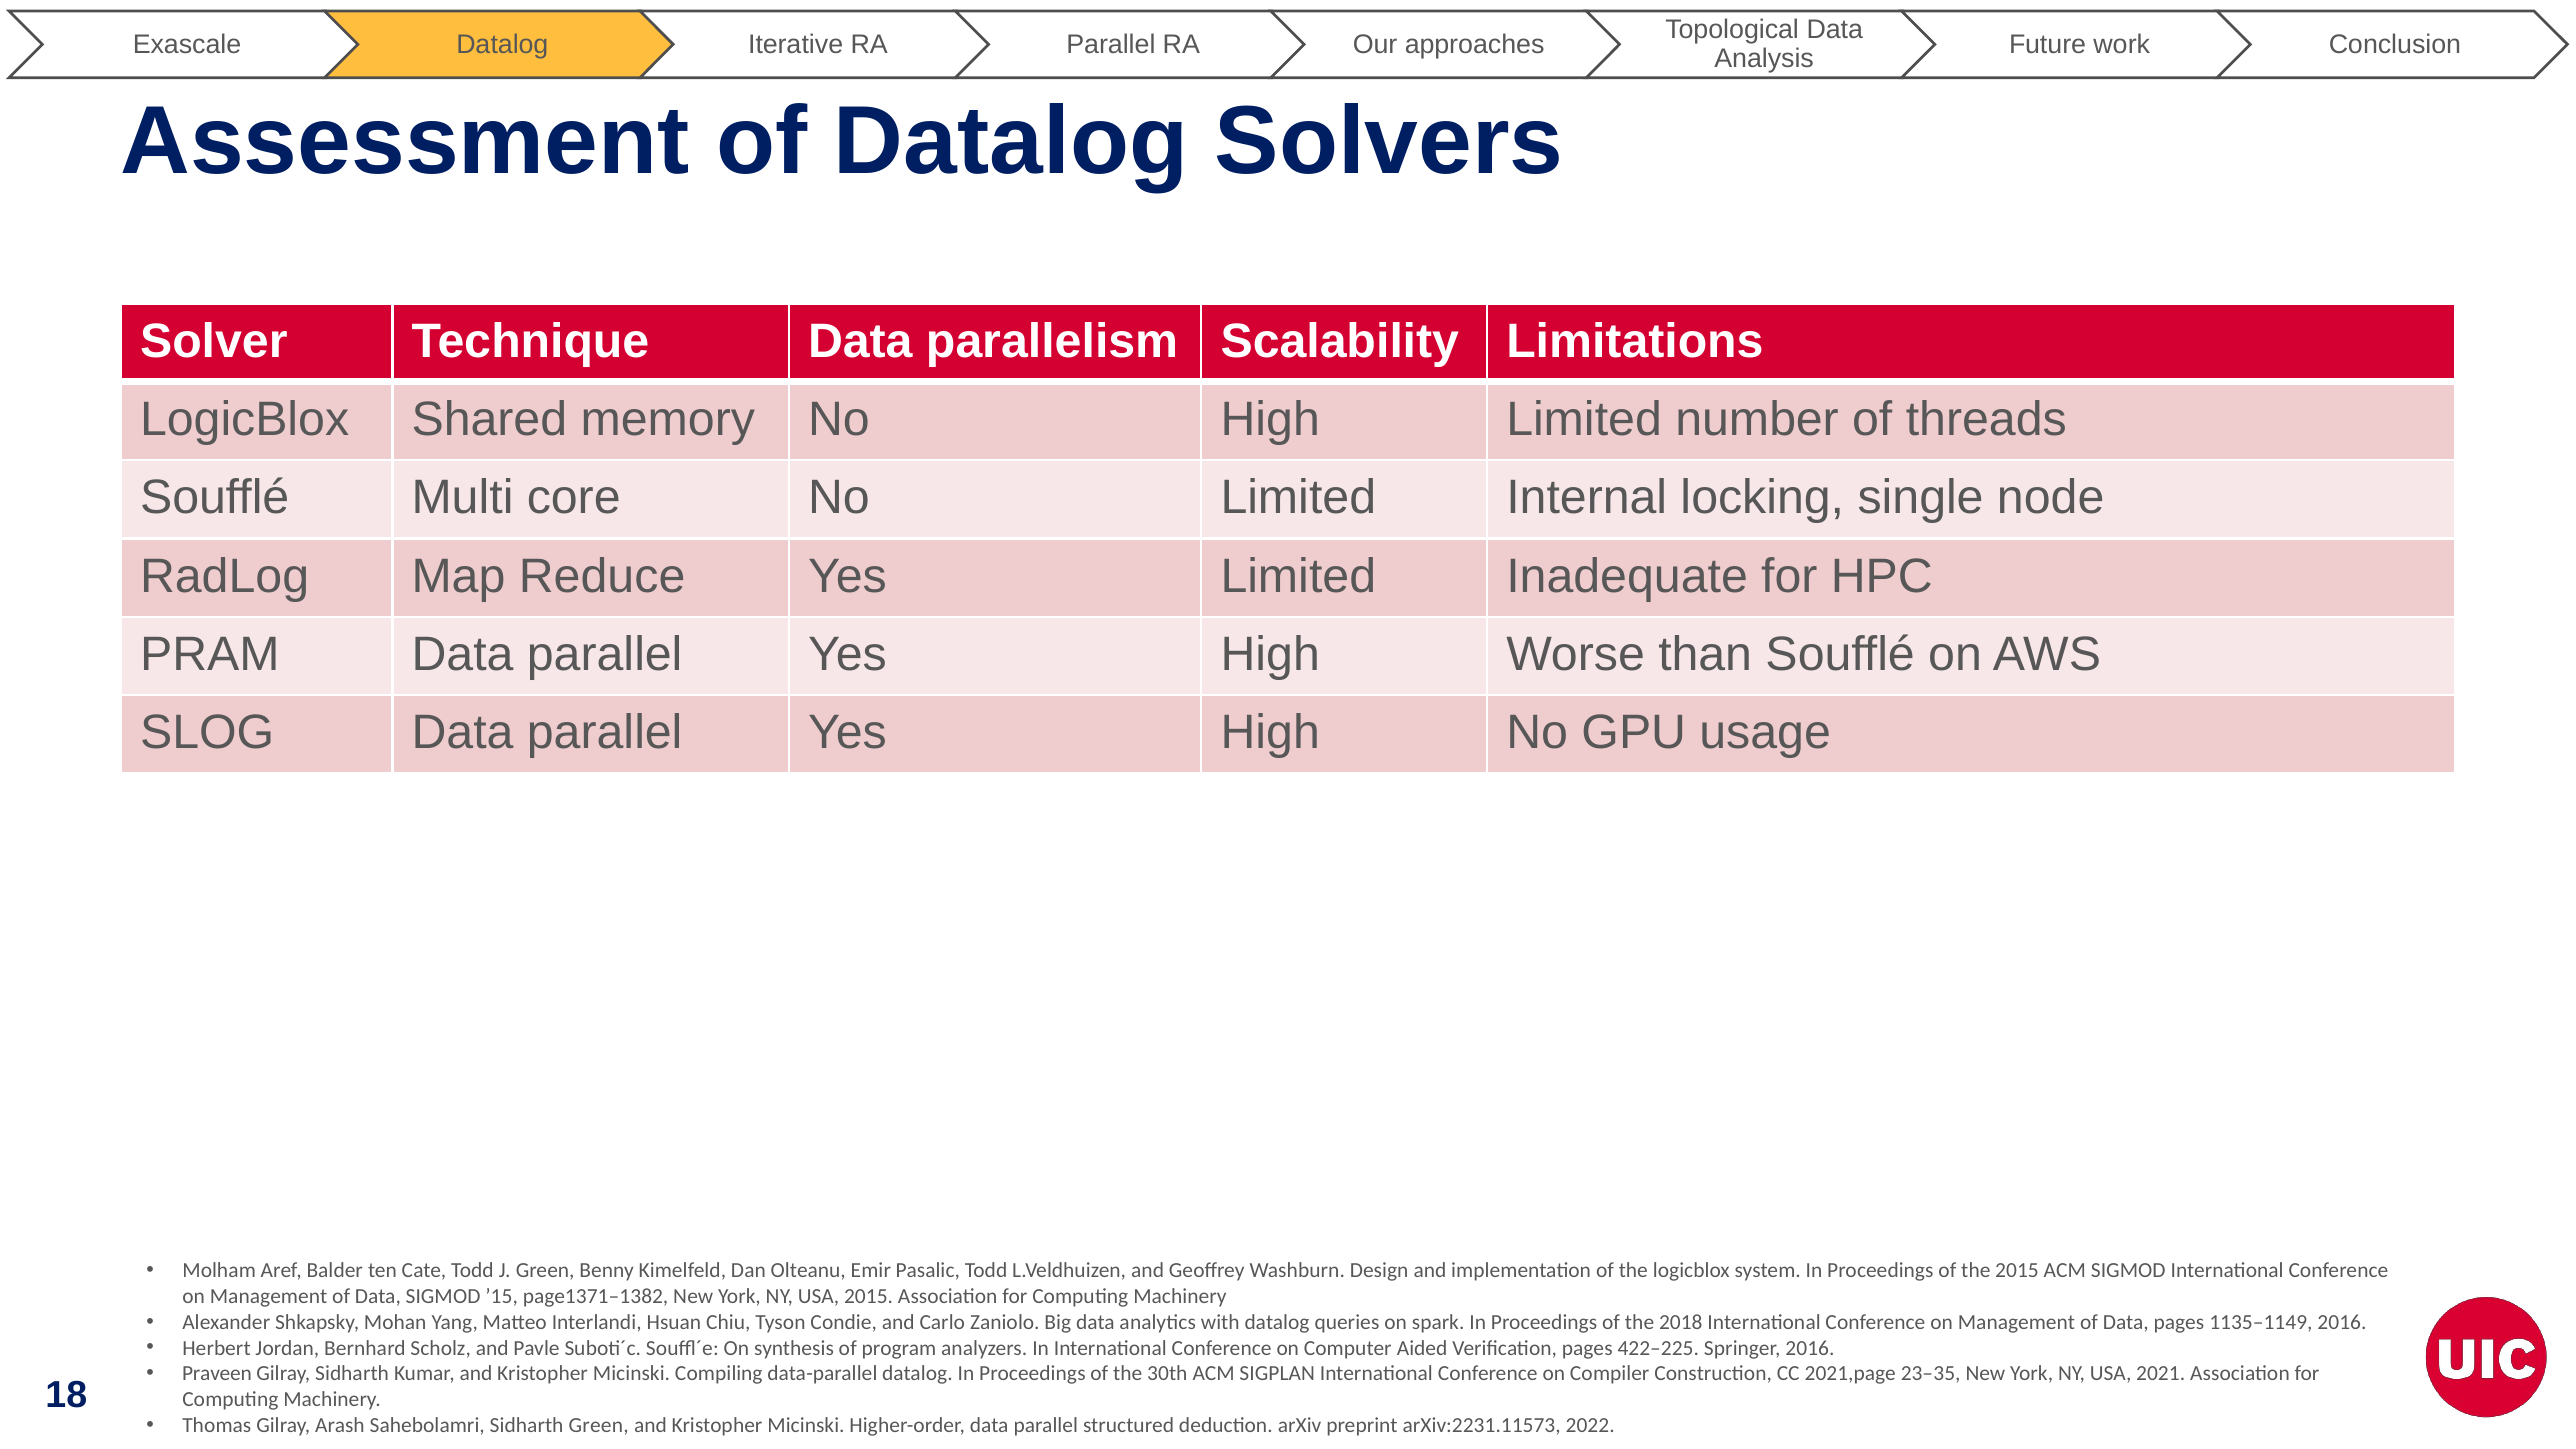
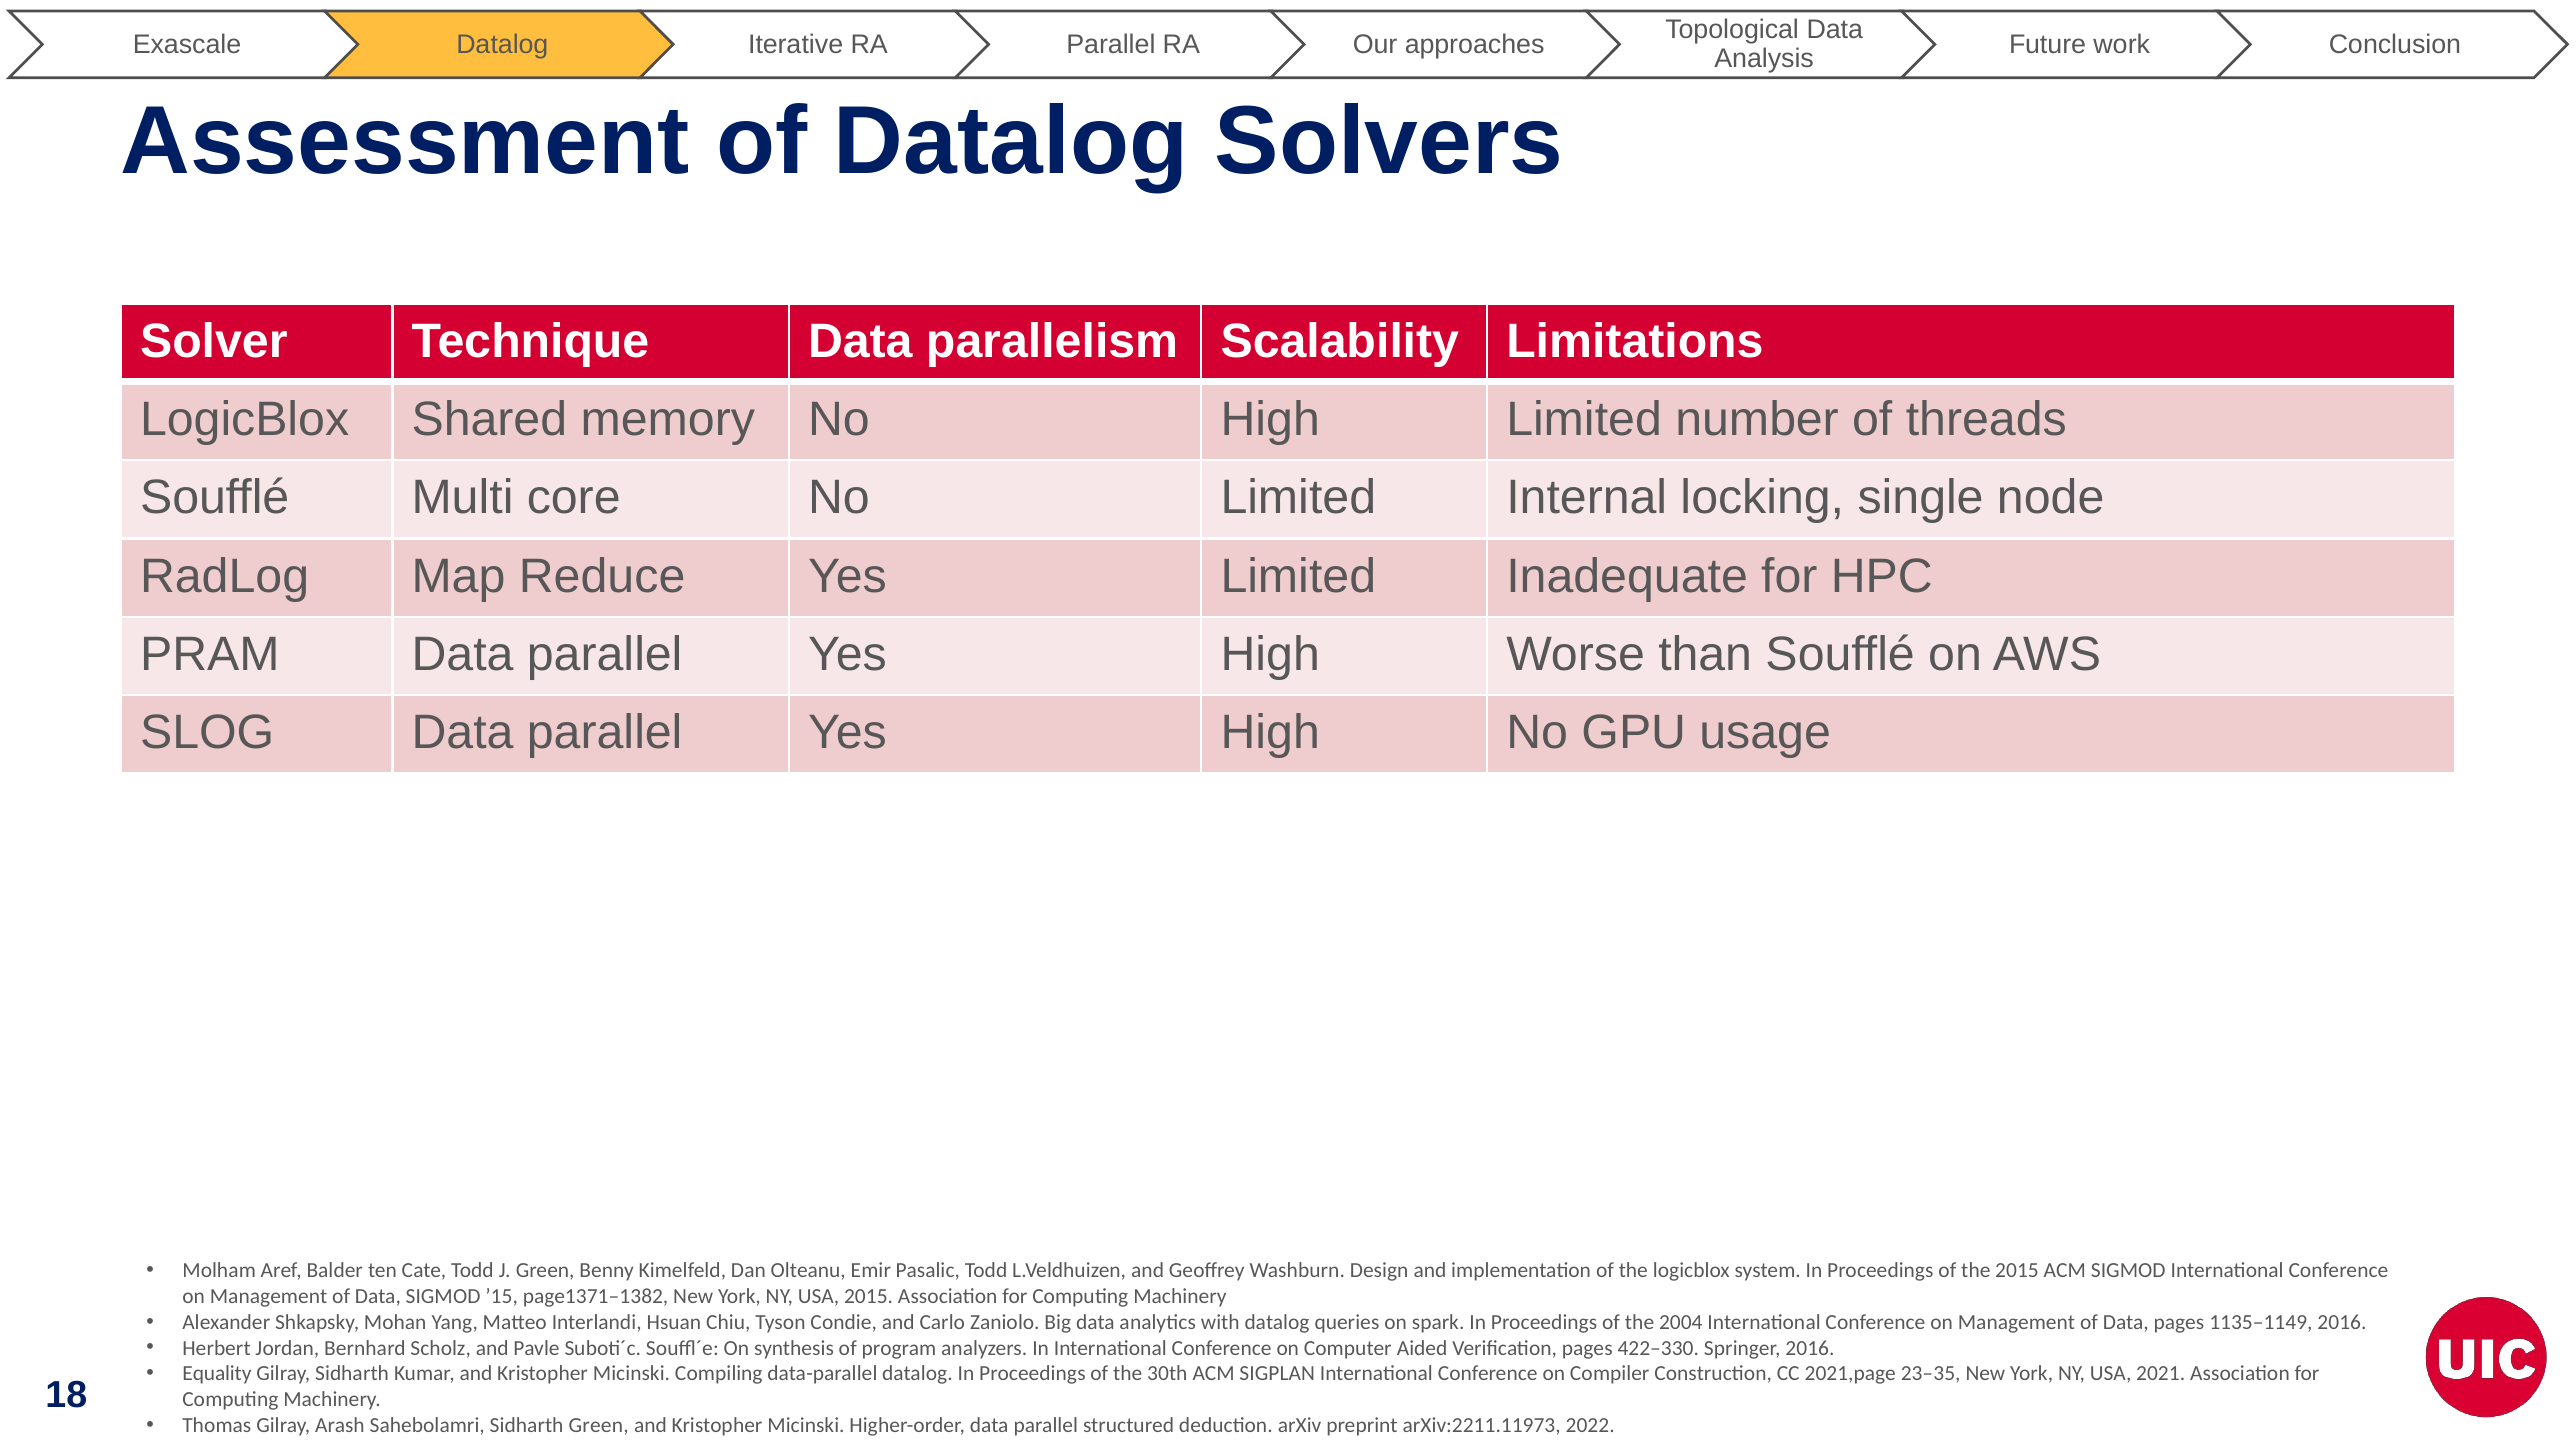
2018: 2018 -> 2004 (1681, 1322)
422–225: 422–225 -> 422–330 (1658, 1348)
Praveen: Praveen -> Equality (217, 1374)
arXiv:2231.11573: arXiv:2231.11573 -> arXiv:2211.11973 (1482, 1425)
